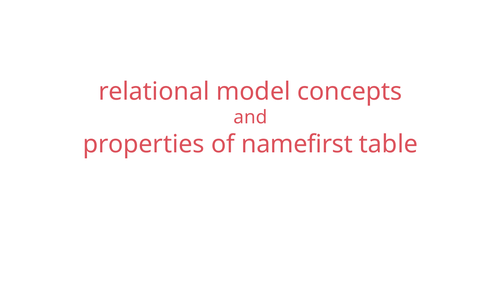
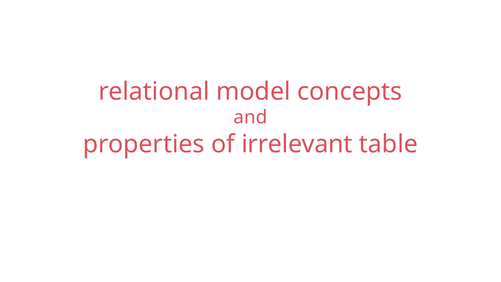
namefirst: namefirst -> irrelevant (297, 144)
